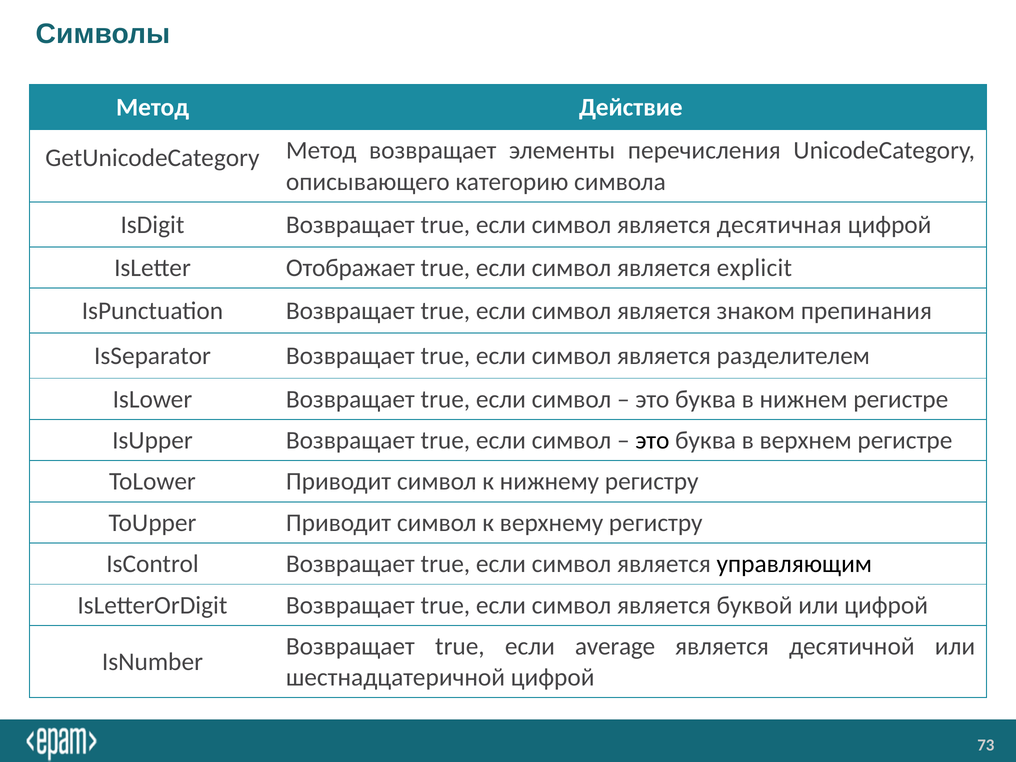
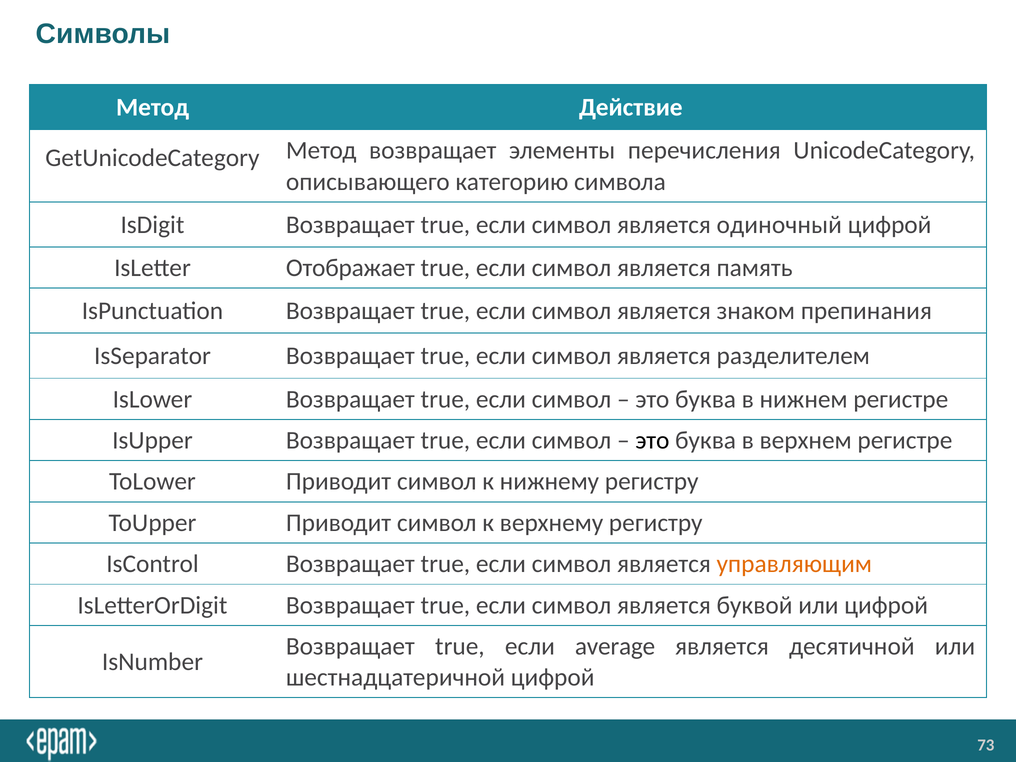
десятичная: десятичная -> одиночный (779, 225)
explicit: explicit -> память (755, 268)
управляющим colour: black -> orange (794, 564)
